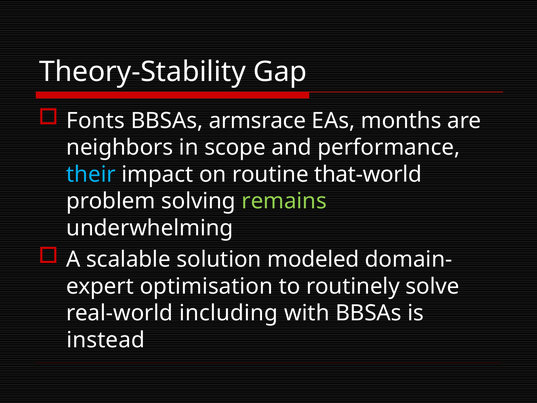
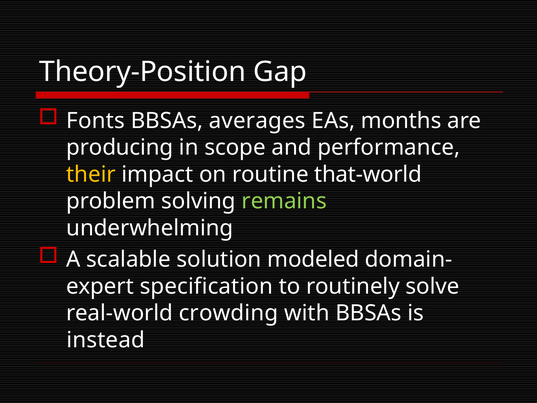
Theory-Stability: Theory-Stability -> Theory-Position (143, 72)
armsrace: armsrace -> averages (257, 121)
neighbors: neighbors -> producing (120, 147)
their colour: light blue -> yellow (91, 174)
optimisation: optimisation -> specification (206, 286)
including: including -> crowding (229, 313)
